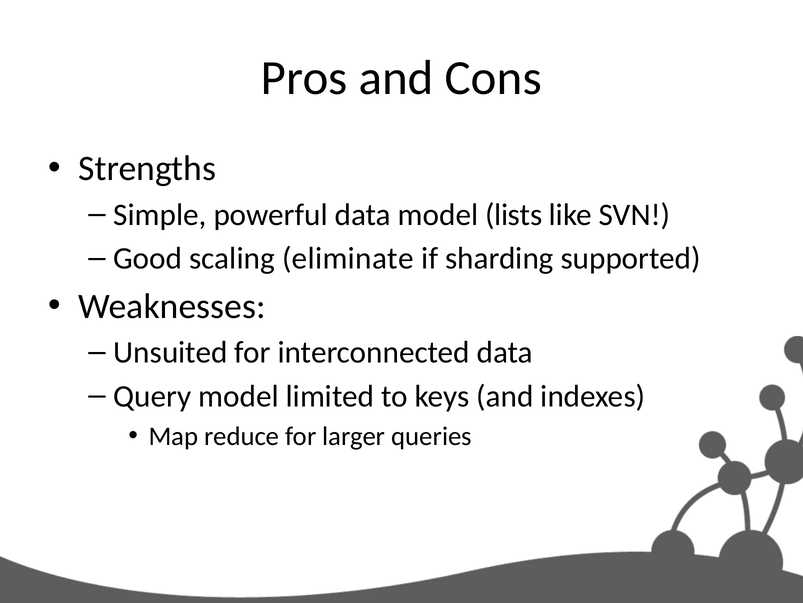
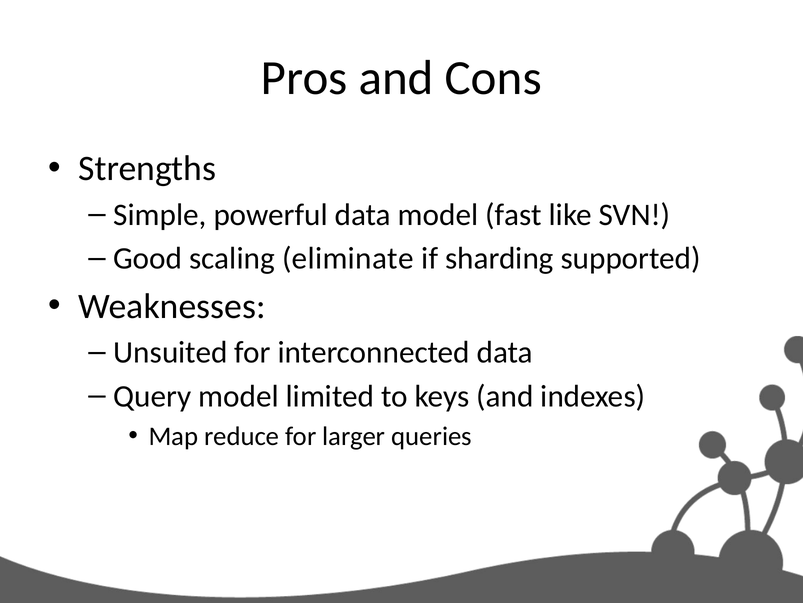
lists: lists -> fast (514, 215)
